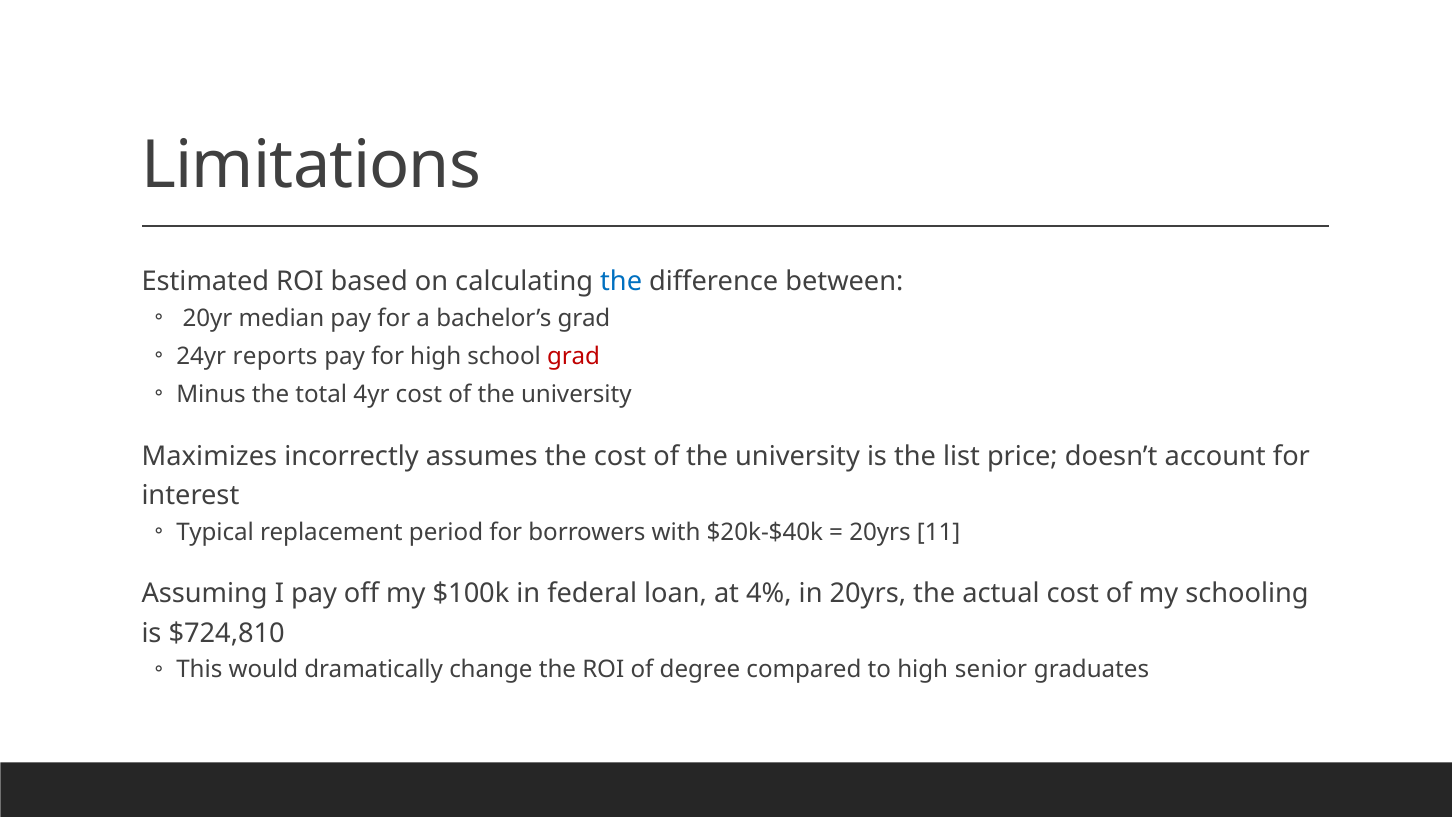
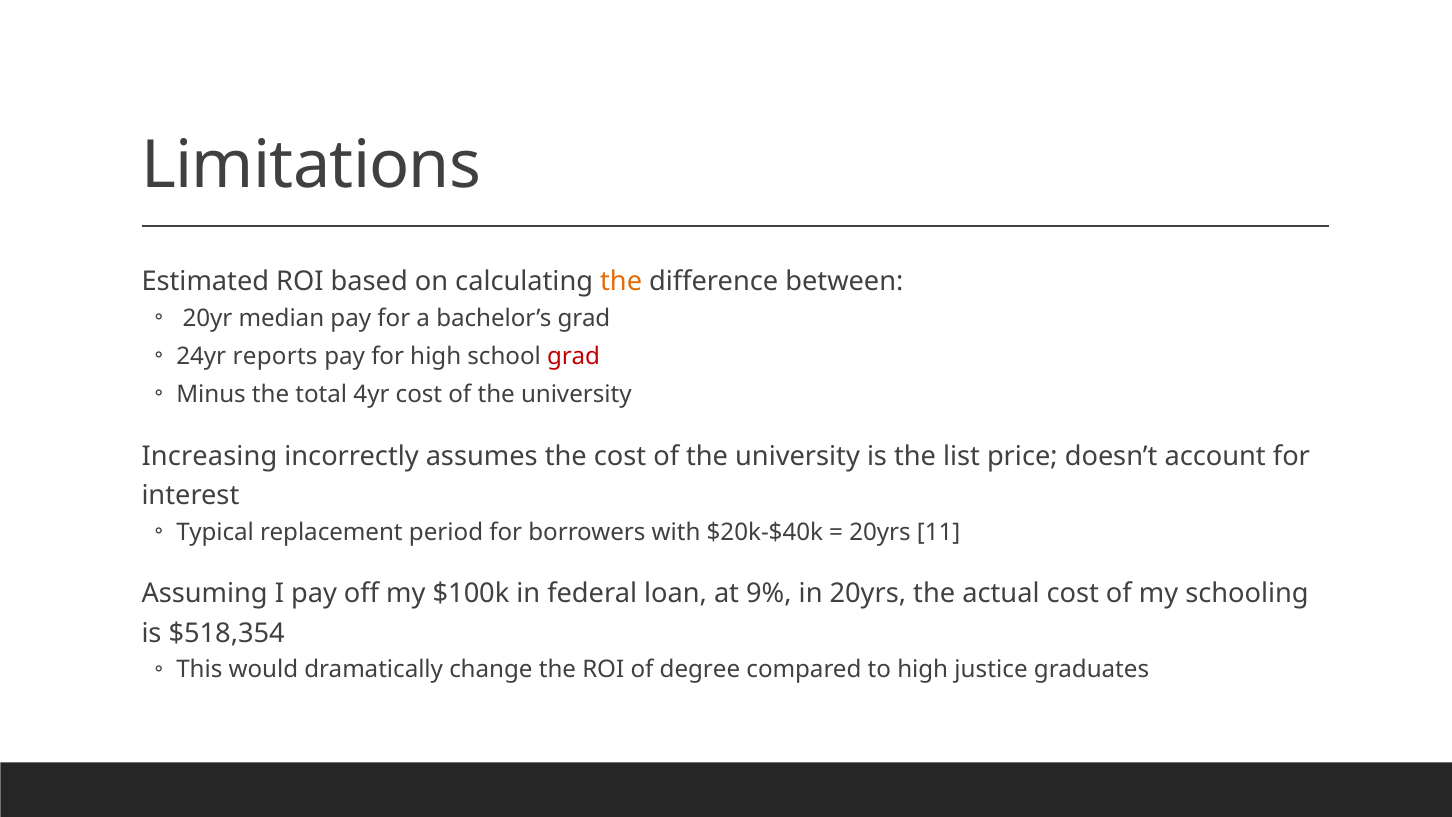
the colour: blue -> orange (621, 281)
Maximizes: Maximizes -> Increasing (209, 456)
4%: 4% -> 9% (769, 594)
$724,810: $724,810 -> $518,354 (227, 633)
senior: senior -> justice (991, 670)
